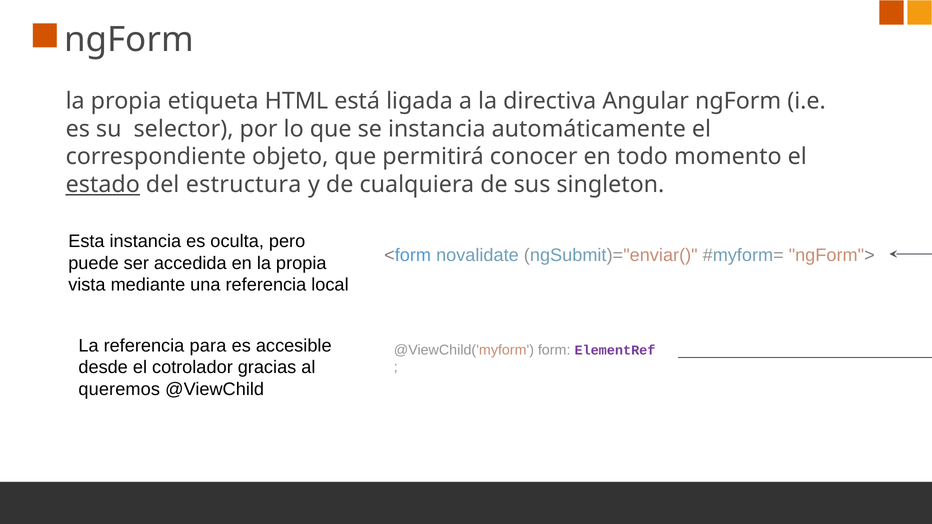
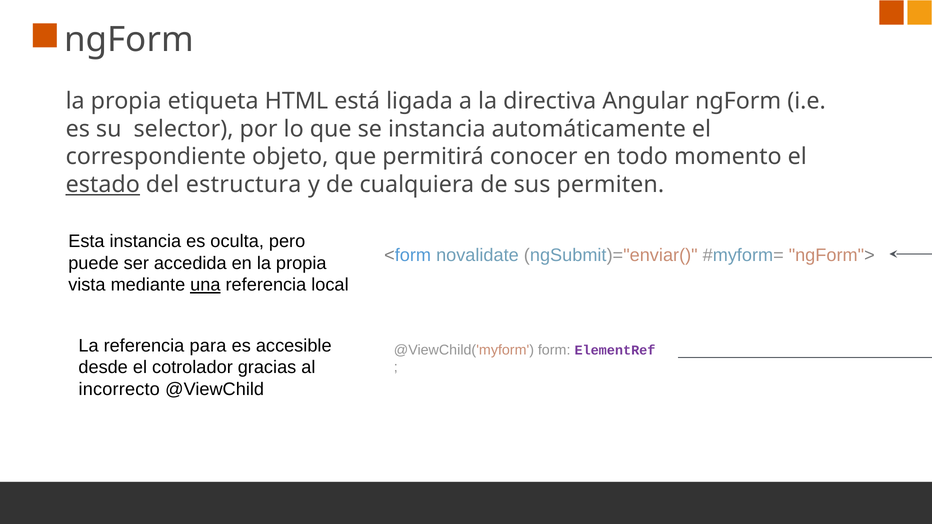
singleton: singleton -> permiten (610, 185)
una underline: none -> present (205, 285)
queremos: queremos -> incorrecto (119, 389)
